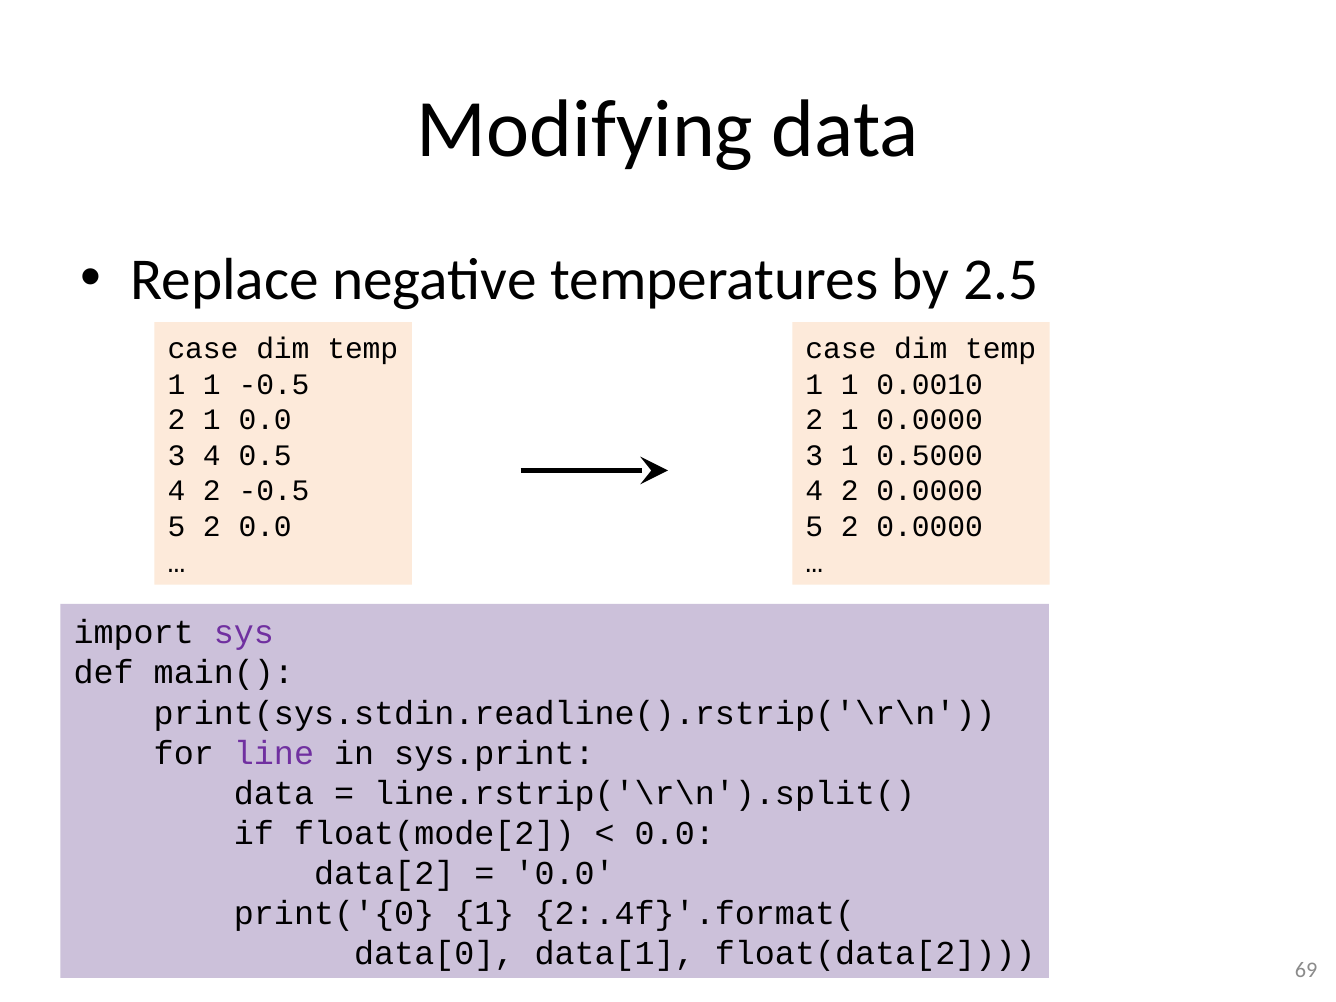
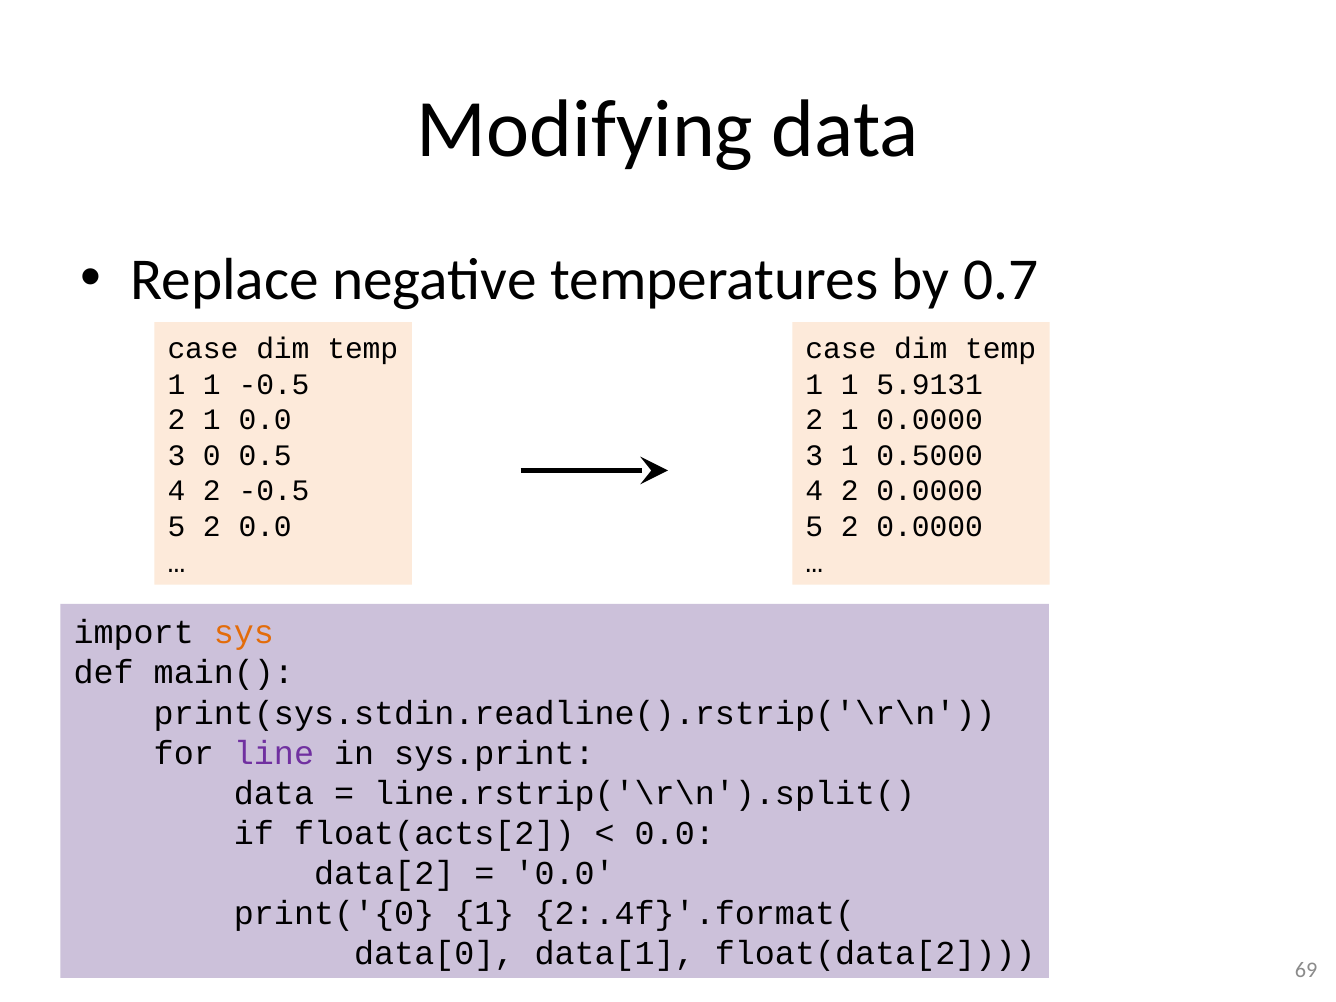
2.5: 2.5 -> 0.7 (1001, 280)
0.0010: 0.0010 -> 5.9131 (930, 384)
3 4: 4 -> 0 (212, 455)
sys colour: purple -> orange (244, 633)
float(mode[2: float(mode[2 -> float(acts[2 (434, 833)
